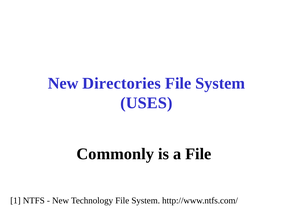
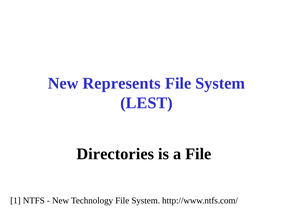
Directories: Directories -> Represents (122, 83)
USES: USES -> LEST (147, 103)
Commonly: Commonly -> Directories (115, 154)
